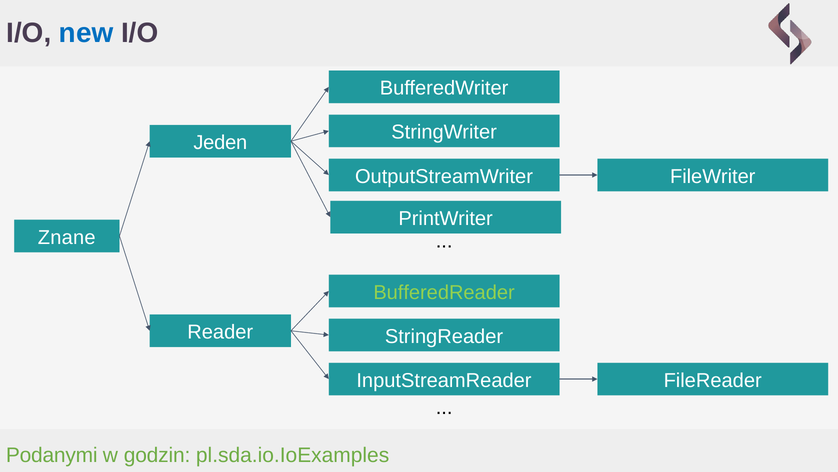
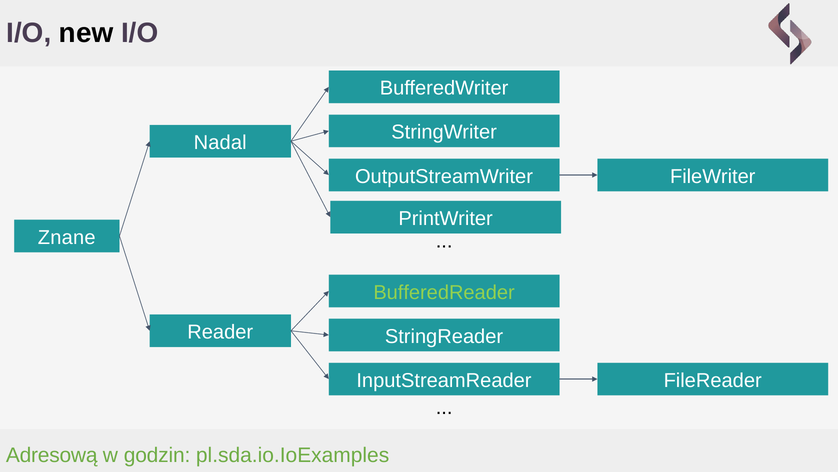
new colour: blue -> black (86, 33)
Jeden: Jeden -> Nadal (220, 142)
Podanymi: Podanymi -> Adresową (52, 455)
